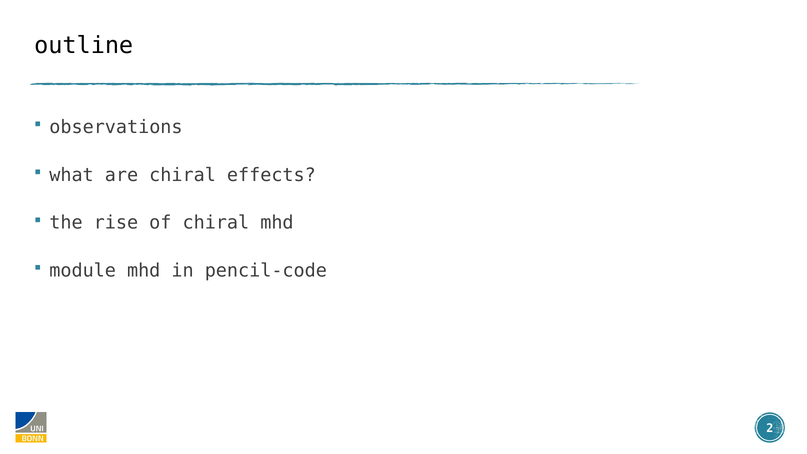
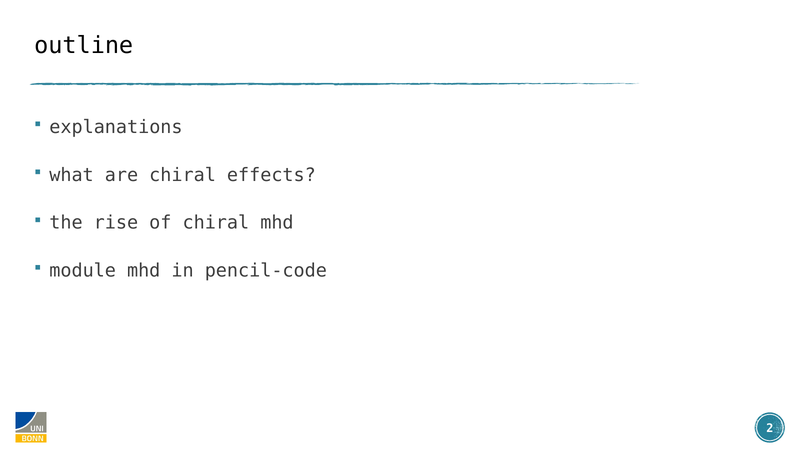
observations: observations -> explanations (116, 127)
